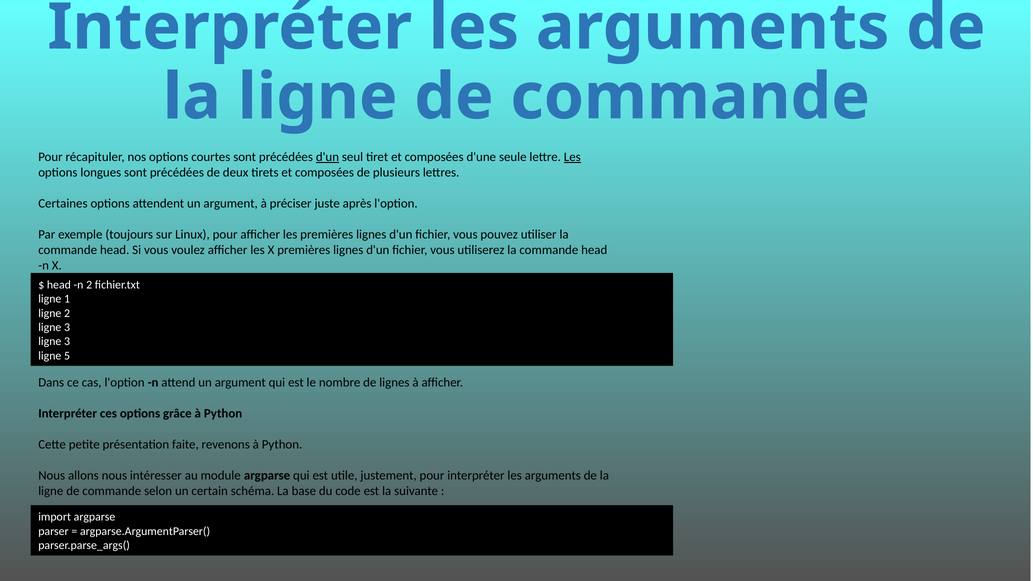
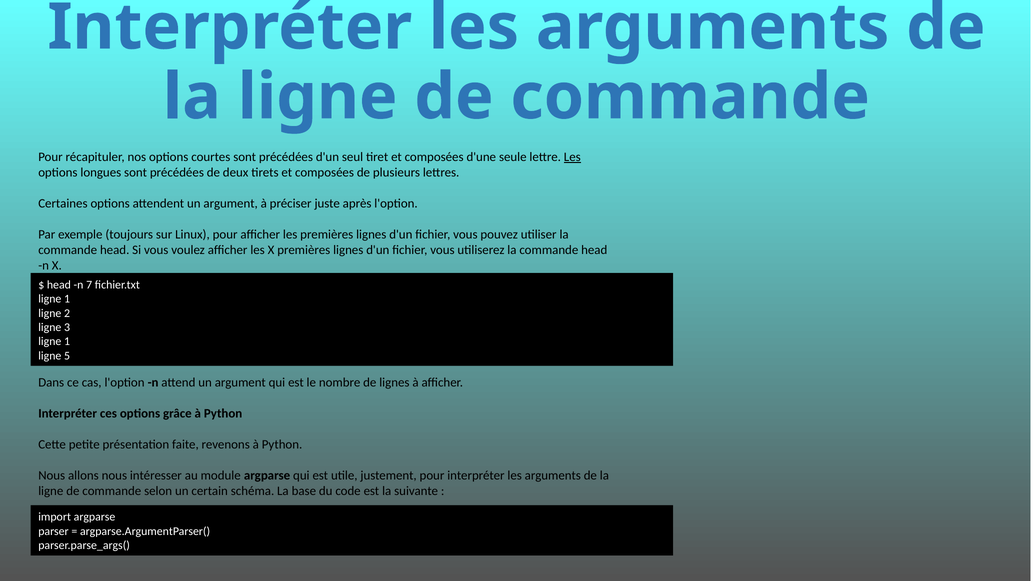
d'un underline: present -> none (327, 157)
n 2: 2 -> 7 (89, 285)
3: 3 -> 1 (67, 342)
